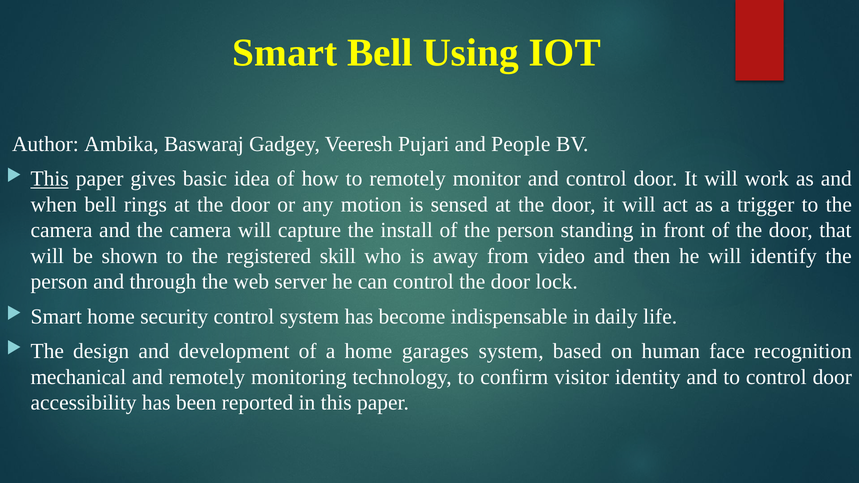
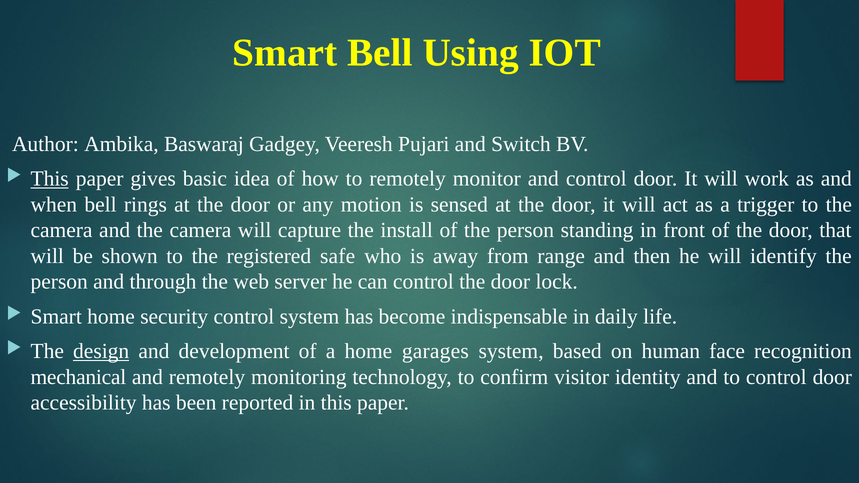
People: People -> Switch (521, 144)
skill: skill -> safe (338, 256)
video: video -> range (561, 256)
design underline: none -> present (101, 351)
